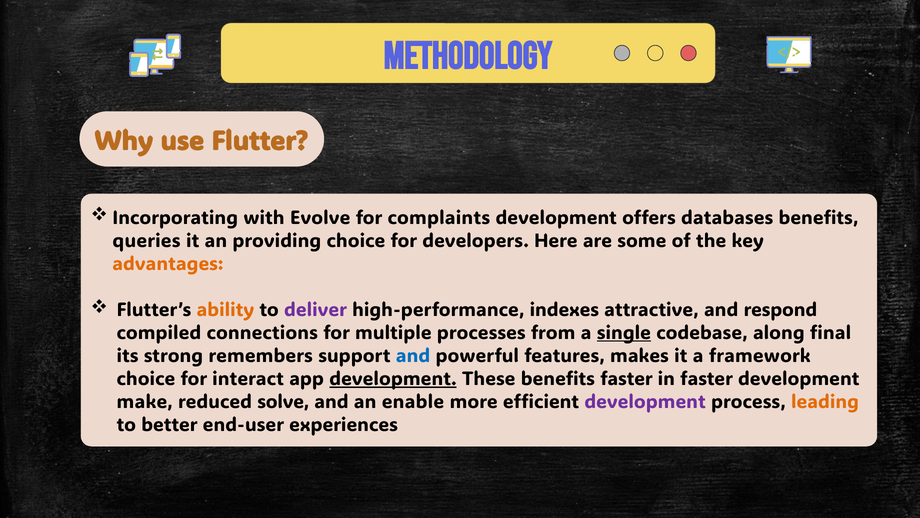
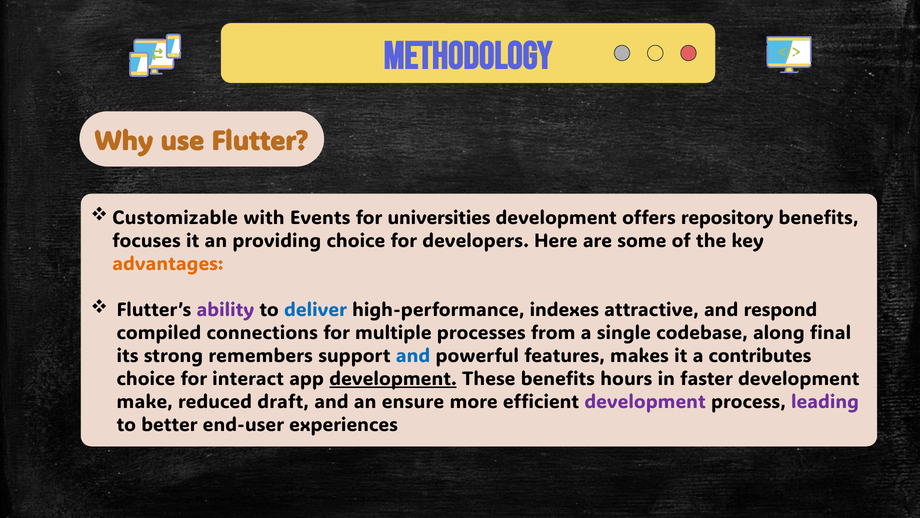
Incorporating: Incorporating -> Customizable (175, 218)
Evolve: Evolve -> Events (320, 218)
complaints: complaints -> universities (439, 218)
databases: databases -> repository (727, 218)
queries: queries -> focuses (147, 241)
ability colour: orange -> purple (225, 310)
deliver colour: purple -> blue (315, 310)
single underline: present -> none (624, 333)
framework: framework -> contributes (760, 356)
benefits faster: faster -> hours (626, 379)
solve: solve -> draft (283, 402)
enable: enable -> ensure (413, 402)
leading colour: orange -> purple (825, 402)
